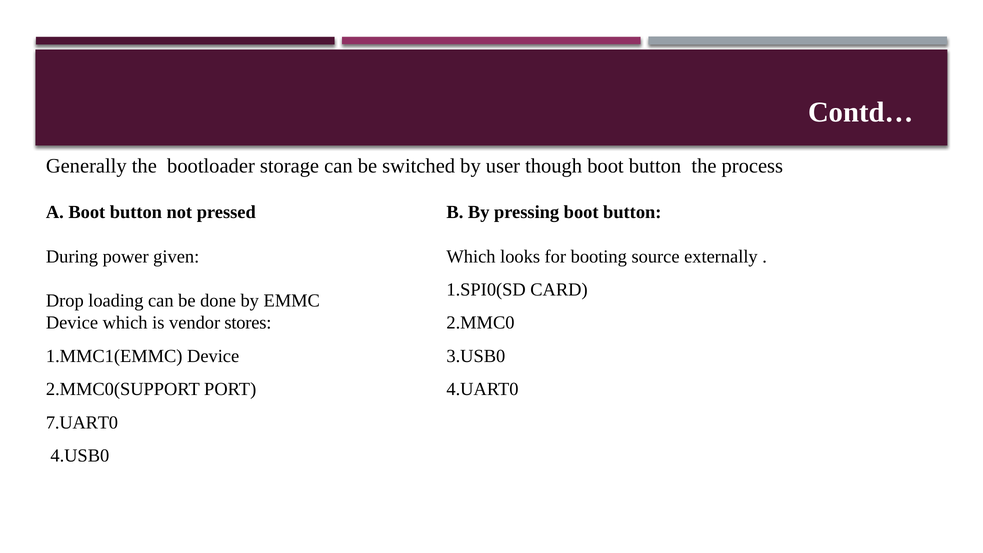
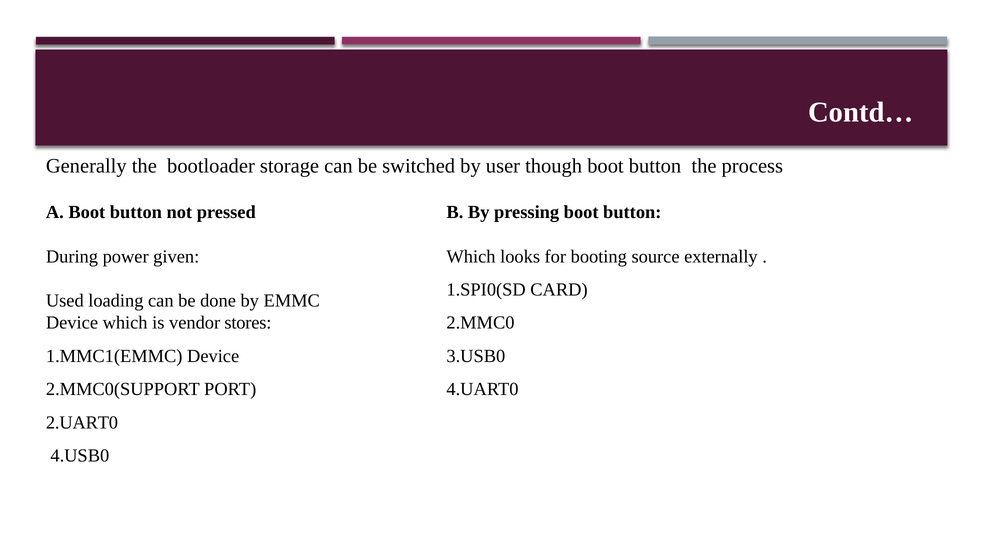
Drop: Drop -> Used (65, 301)
7.UART0: 7.UART0 -> 2.UART0 (82, 422)
